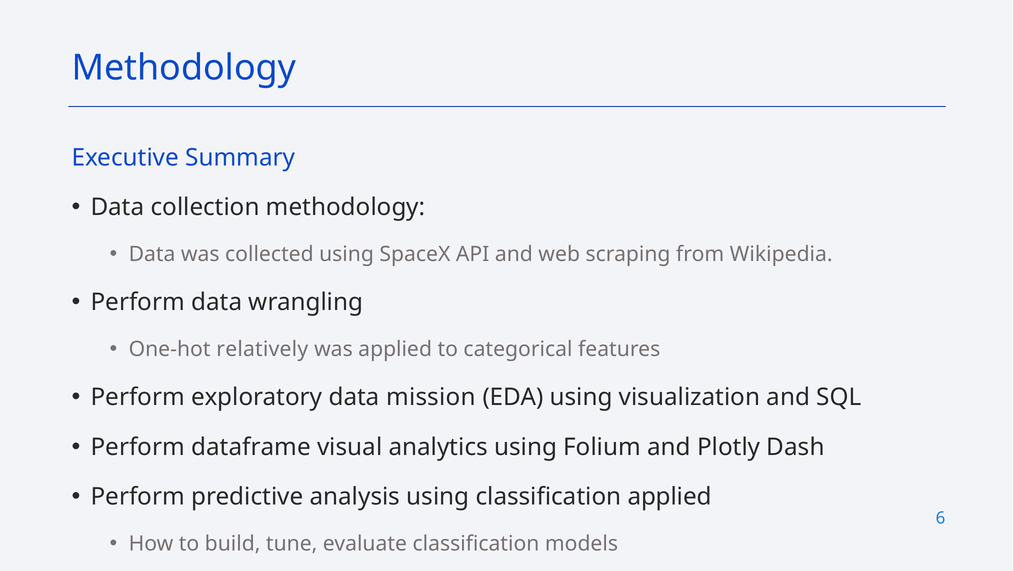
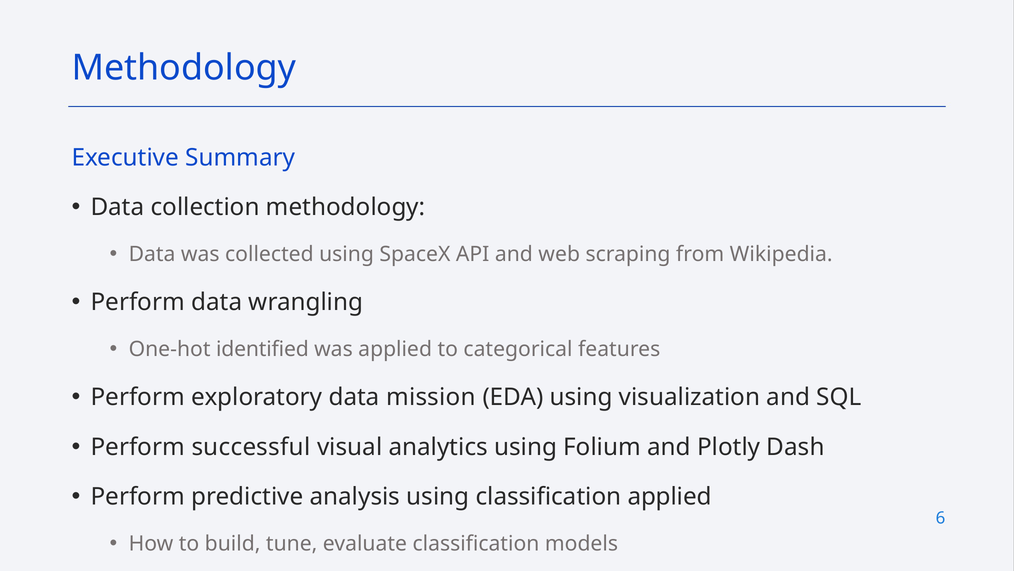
relatively: relatively -> identified (262, 349)
dataframe: dataframe -> successful (251, 447)
